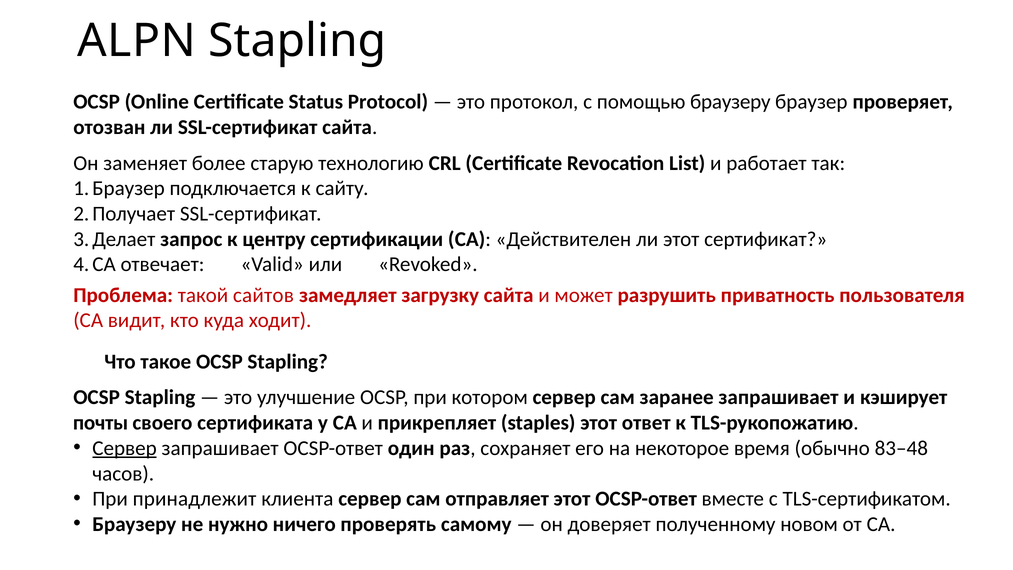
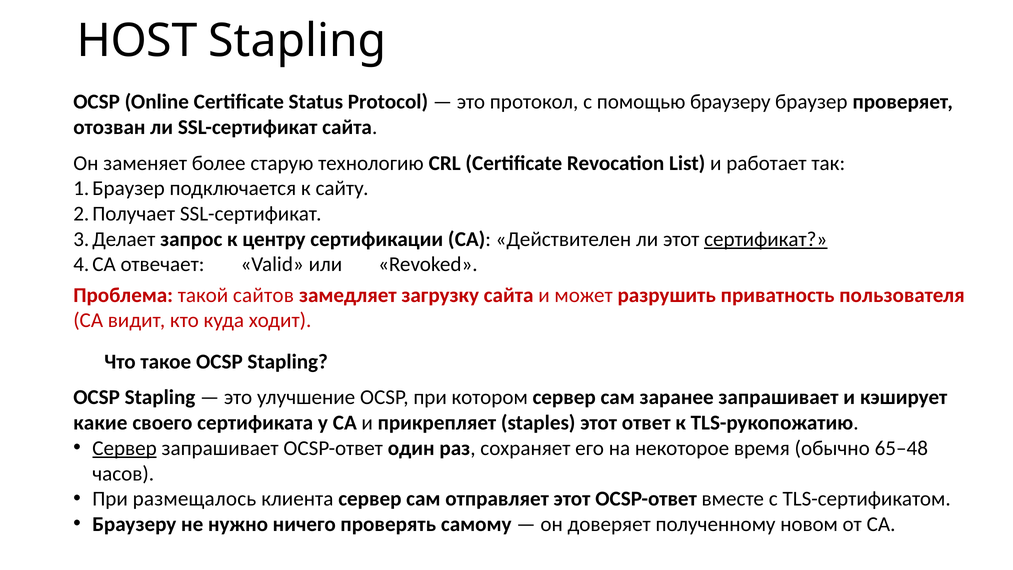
ALPN: ALPN -> HOST (137, 41)
сертификат underline: none -> present (766, 239)
почты: почты -> какие (100, 423)
83–48: 83–48 -> 65–48 (901, 448)
принадлежит: принадлежит -> размещалось (194, 499)
